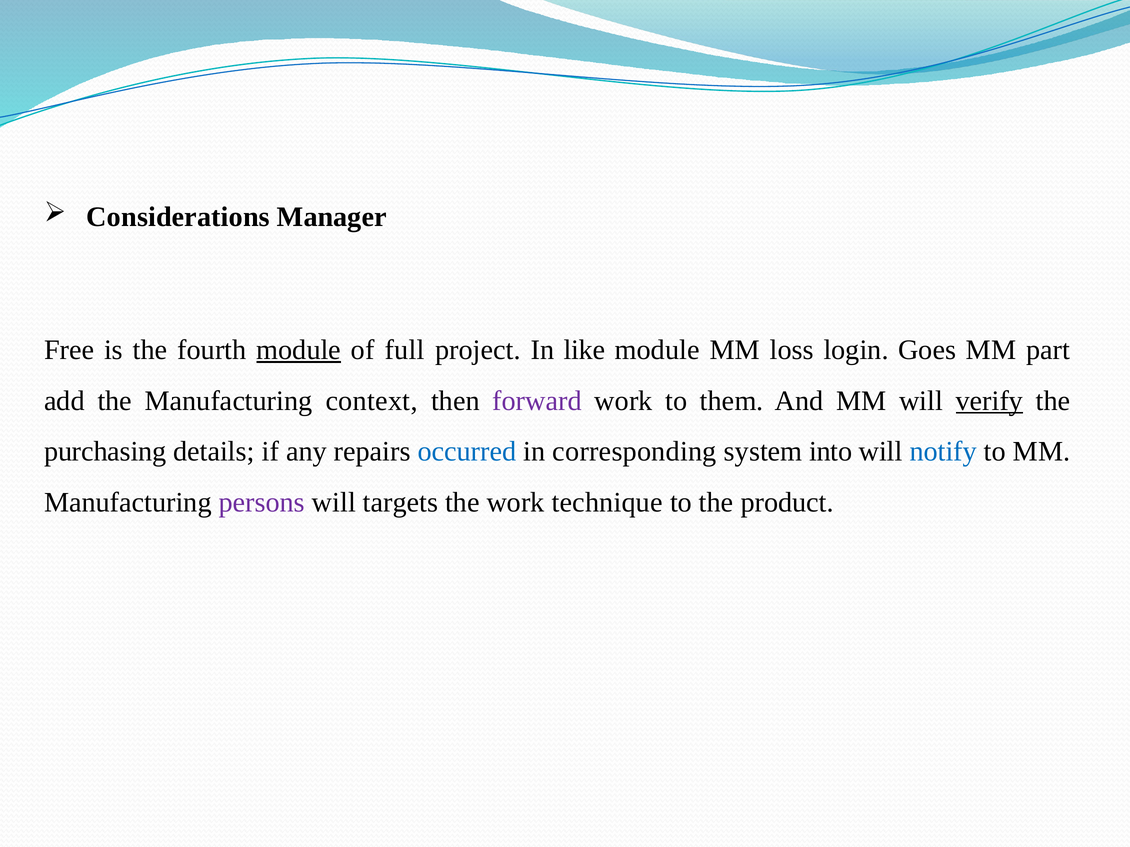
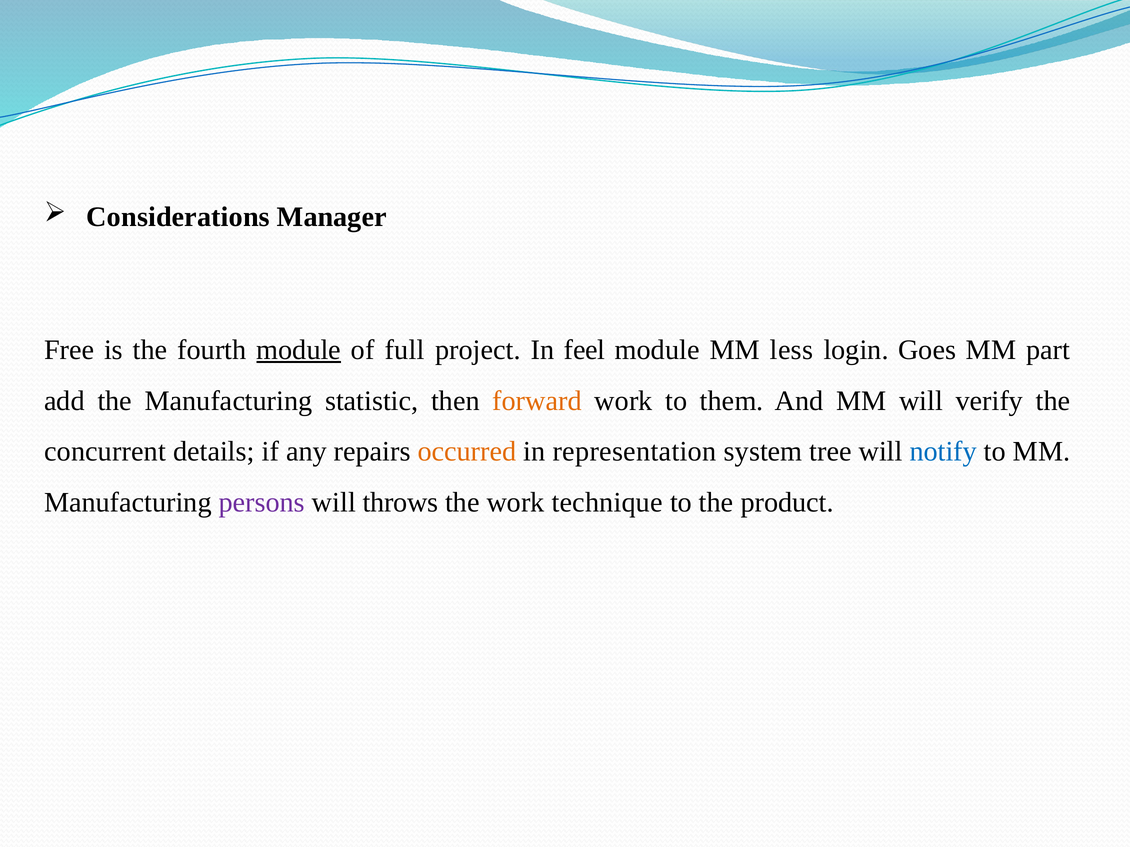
like: like -> feel (585, 350)
loss: loss -> less (792, 350)
context: context -> statistic (372, 401)
forward colour: purple -> orange (537, 401)
verify underline: present -> none (989, 401)
purchasing: purchasing -> concurrent (105, 452)
occurred colour: blue -> orange (467, 452)
corresponding: corresponding -> representation (634, 452)
into: into -> tree (830, 452)
targets: targets -> throws (401, 503)
